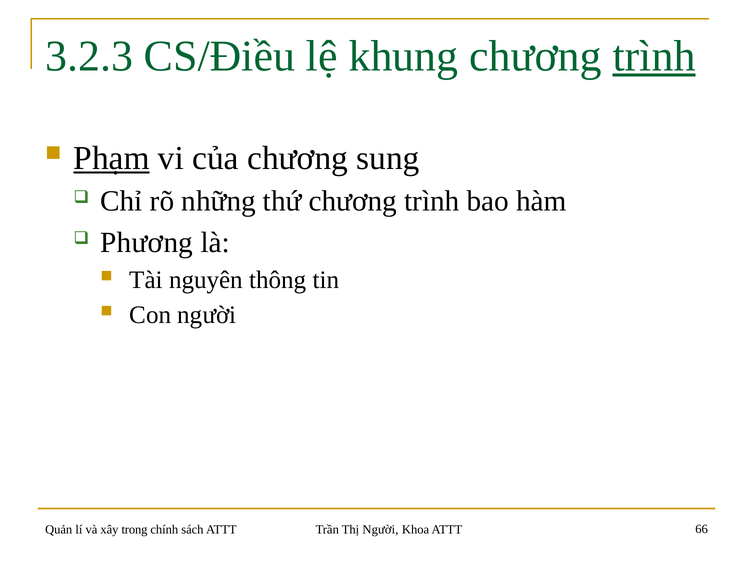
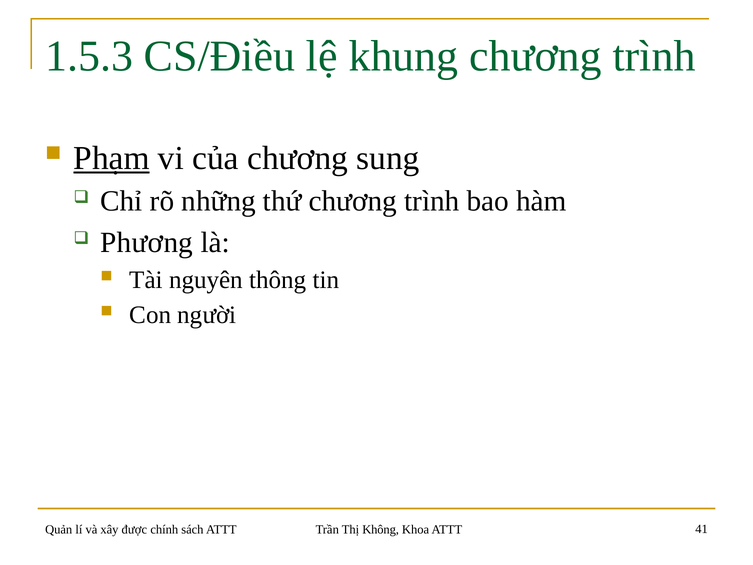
3.2.3: 3.2.3 -> 1.5.3 (89, 56)
trình underline: present -> none (654, 56)
trong: trong -> được (134, 529)
Thị Người: Người -> Không (381, 529)
66: 66 -> 41 (702, 529)
